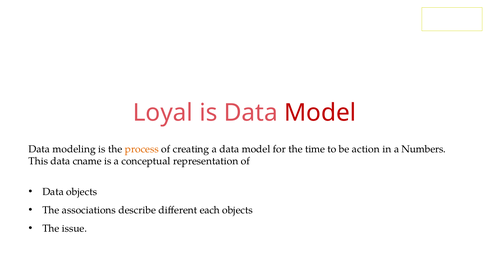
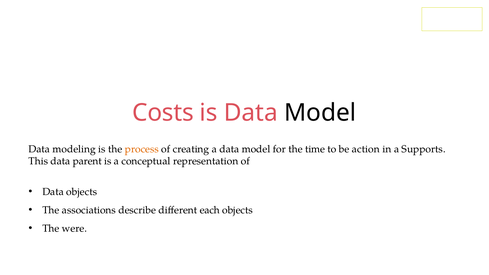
Loyal: Loyal -> Costs (163, 113)
Model colour: red -> black (320, 113)
Numbers: Numbers -> Supports (424, 149)
cname: cname -> parent (87, 161)
issue: issue -> were (74, 228)
